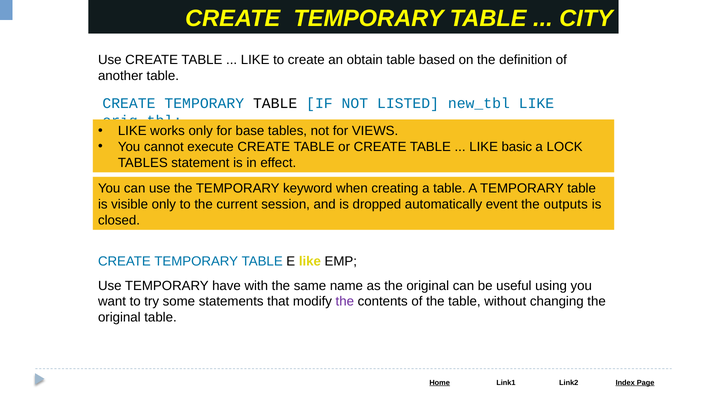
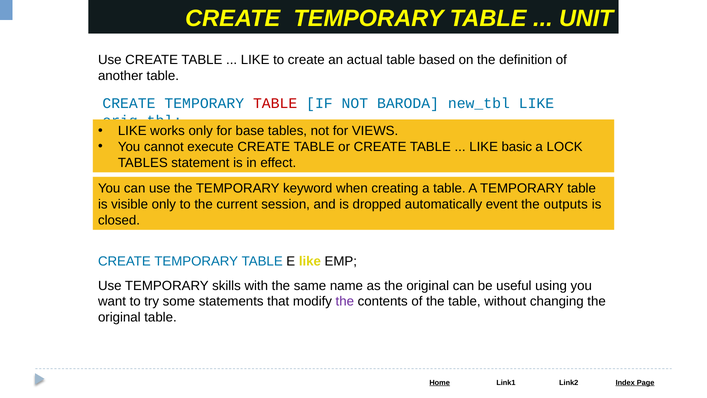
CITY: CITY -> UNIT (586, 18)
obtain: obtain -> actual (365, 60)
TABLE colour: black -> red (275, 103)
LISTED: LISTED -> BARODA (408, 103)
have: have -> skills (226, 285)
